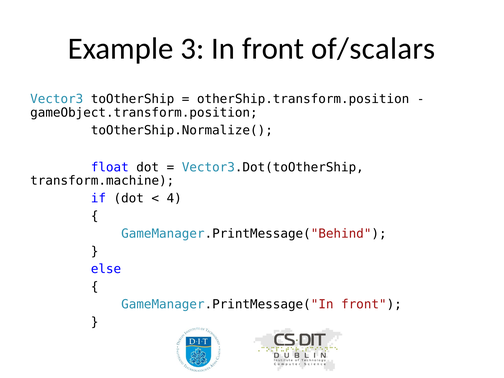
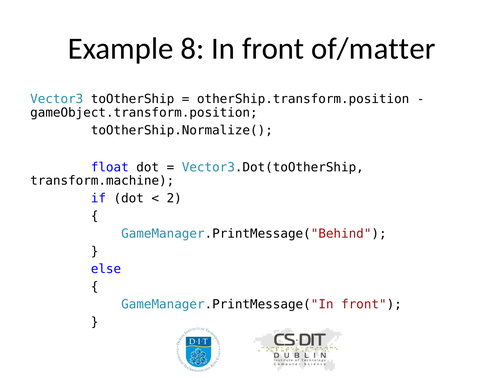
3: 3 -> 8 (192, 49)
of/scalars: of/scalars -> of/matter (373, 49)
4: 4 -> 2 (174, 198)
